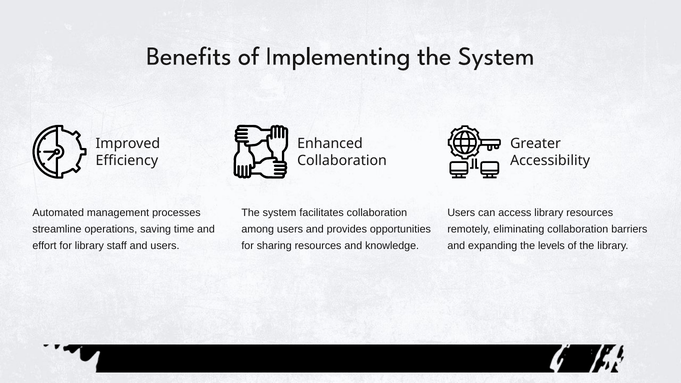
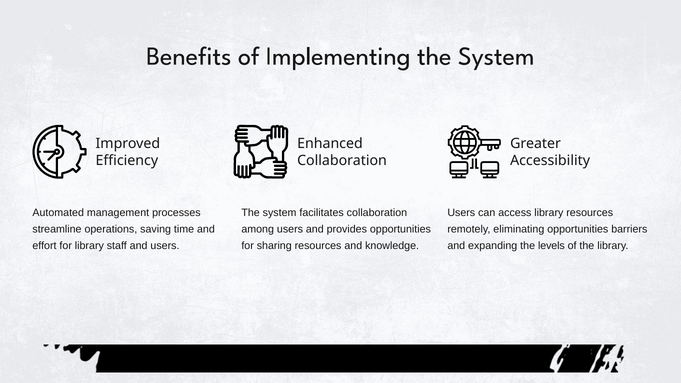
eliminating collaboration: collaboration -> opportunities (578, 229)
